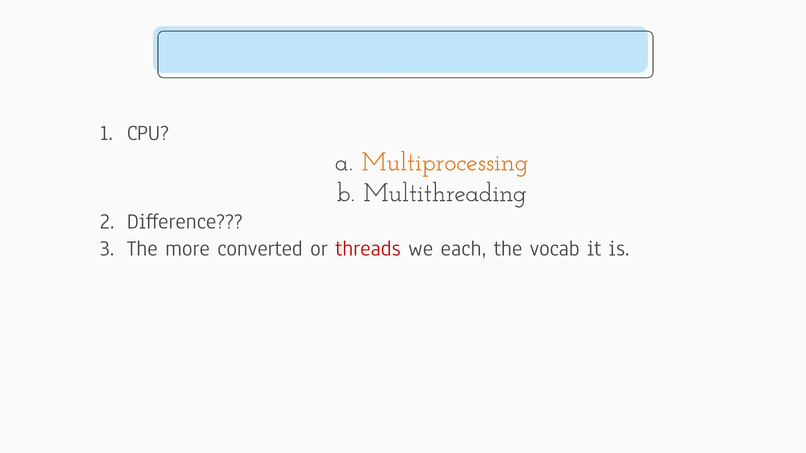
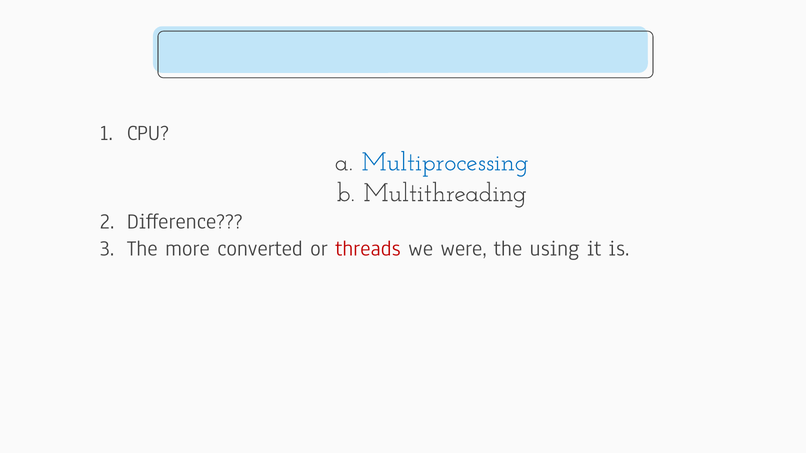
Multiprocessing colour: orange -> blue (445, 162)
each: each -> were (464, 248)
vocab: vocab -> using (554, 248)
